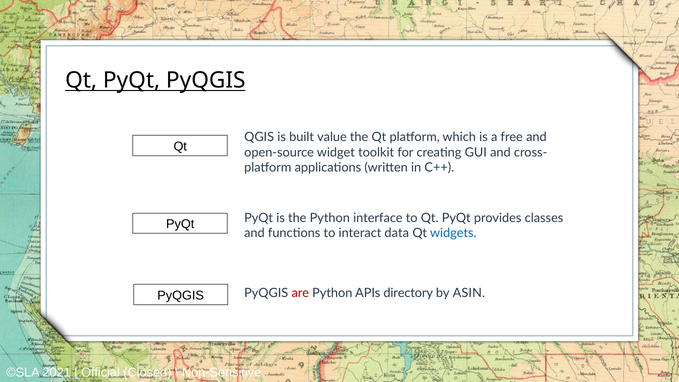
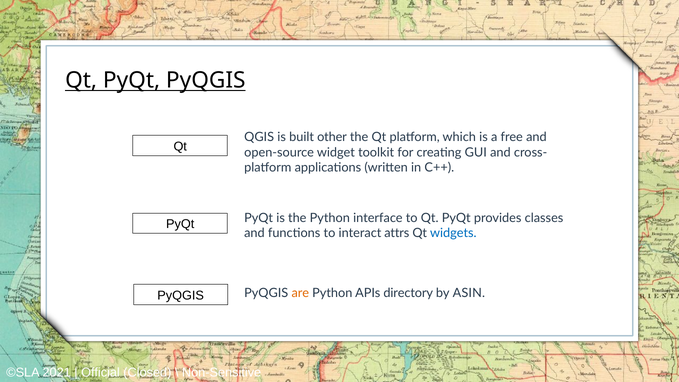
value: value -> other (332, 137)
data: data -> attrs (397, 233)
are colour: red -> orange (300, 293)
